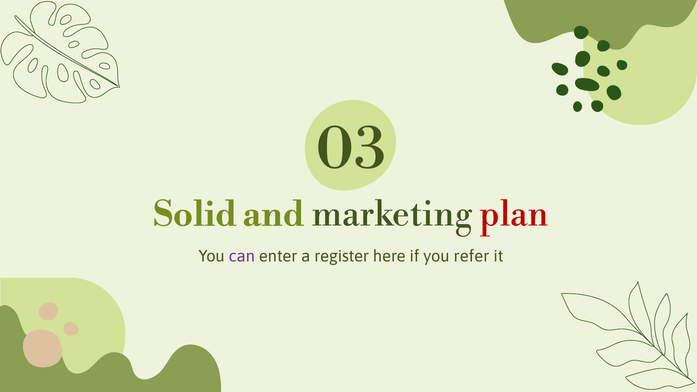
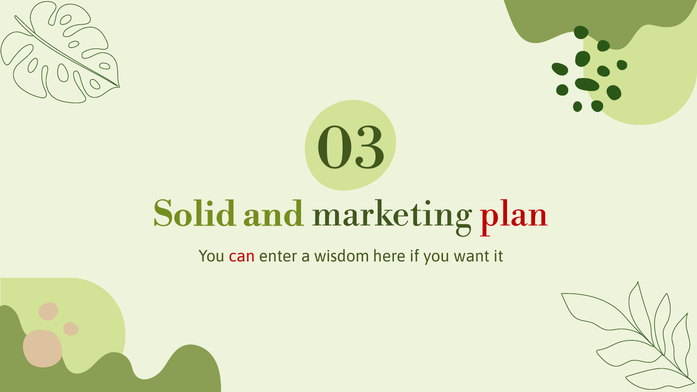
can colour: purple -> red (242, 257)
register: register -> wisdom (342, 257)
refer: refer -> want (472, 257)
